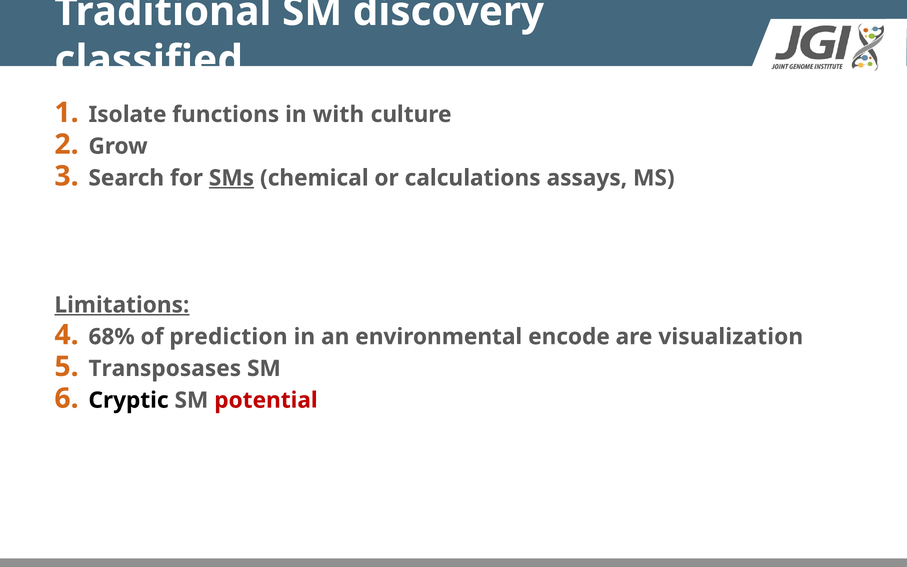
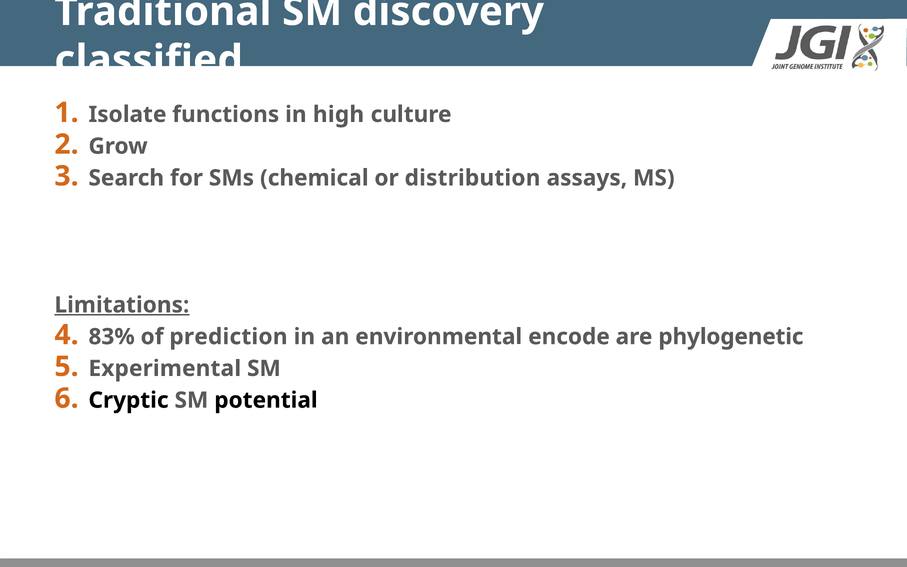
with: with -> high (338, 114)
SMs underline: present -> none (231, 178)
calculations: calculations -> distribution (473, 178)
68%: 68% -> 83% (112, 337)
visualization: visualization -> phylogenetic (731, 337)
Transposases: Transposases -> Experimental (165, 368)
potential colour: red -> black (266, 400)
